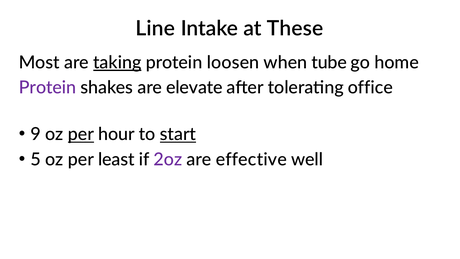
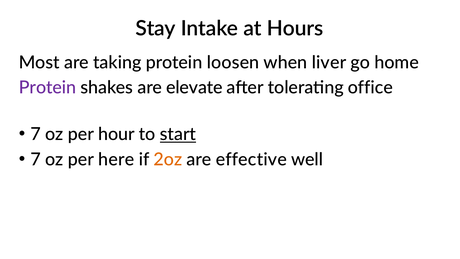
Line: Line -> Stay (156, 28)
These: These -> Hours (295, 28)
taking underline: present -> none (117, 63)
tube: tube -> liver (329, 63)
9: 9 -> 7 (36, 134)
per underline: present -> none (81, 134)
5: 5 -> 7 (36, 159)
least: least -> here (116, 159)
2oz colour: purple -> orange (168, 159)
